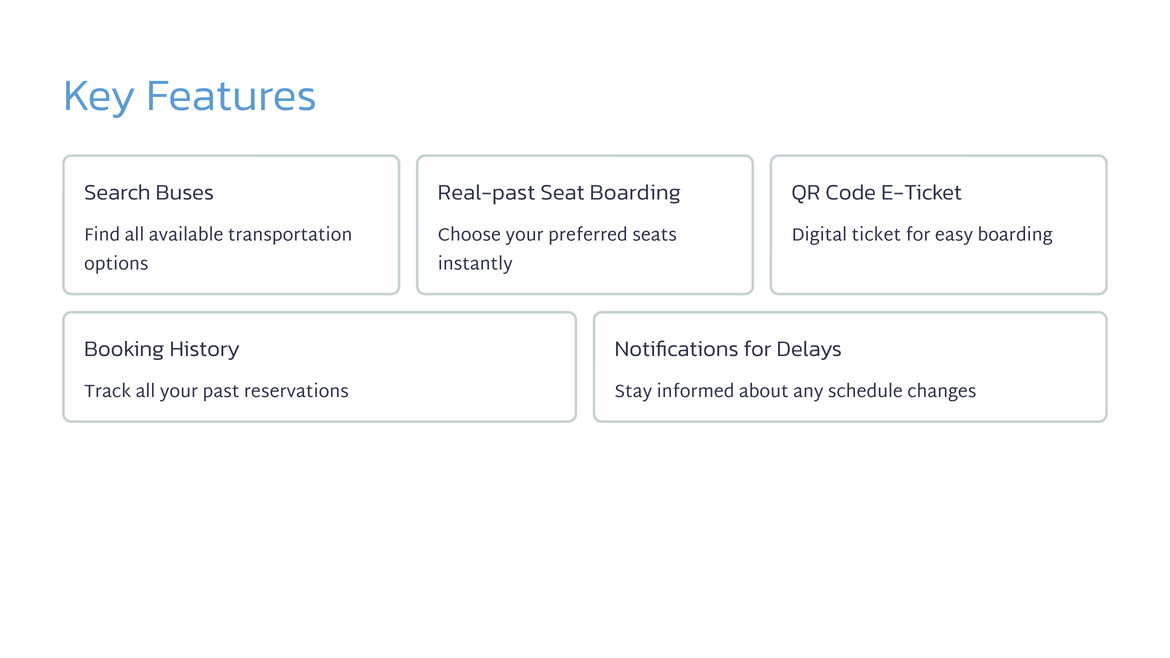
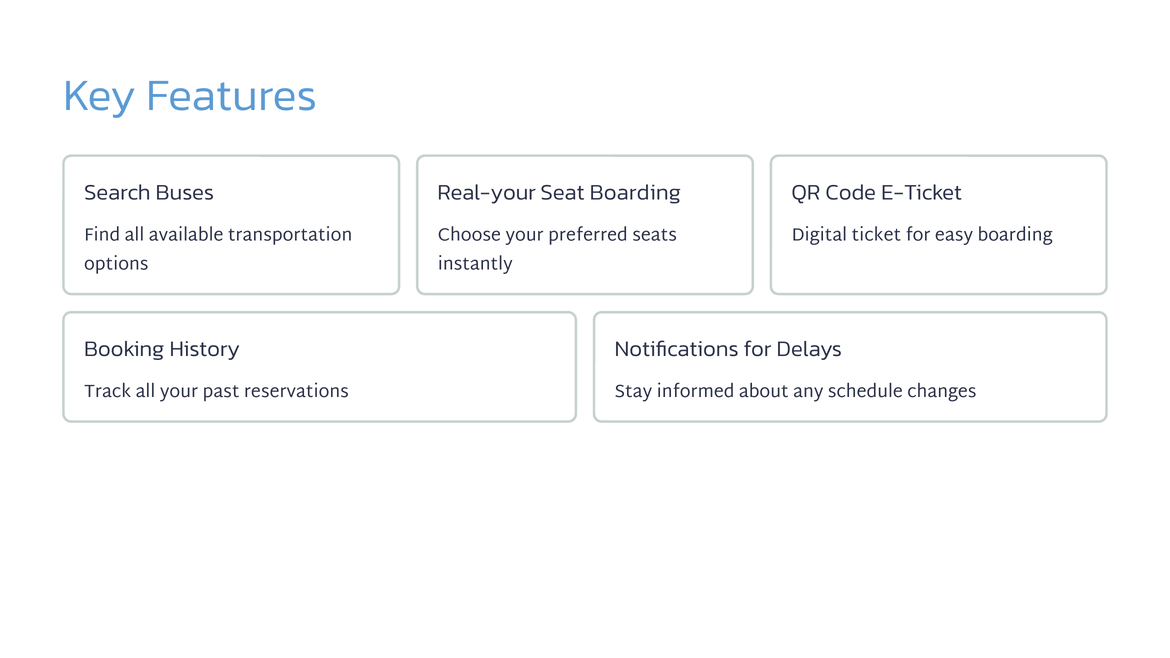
Real-past: Real-past -> Real-your (487, 192)
